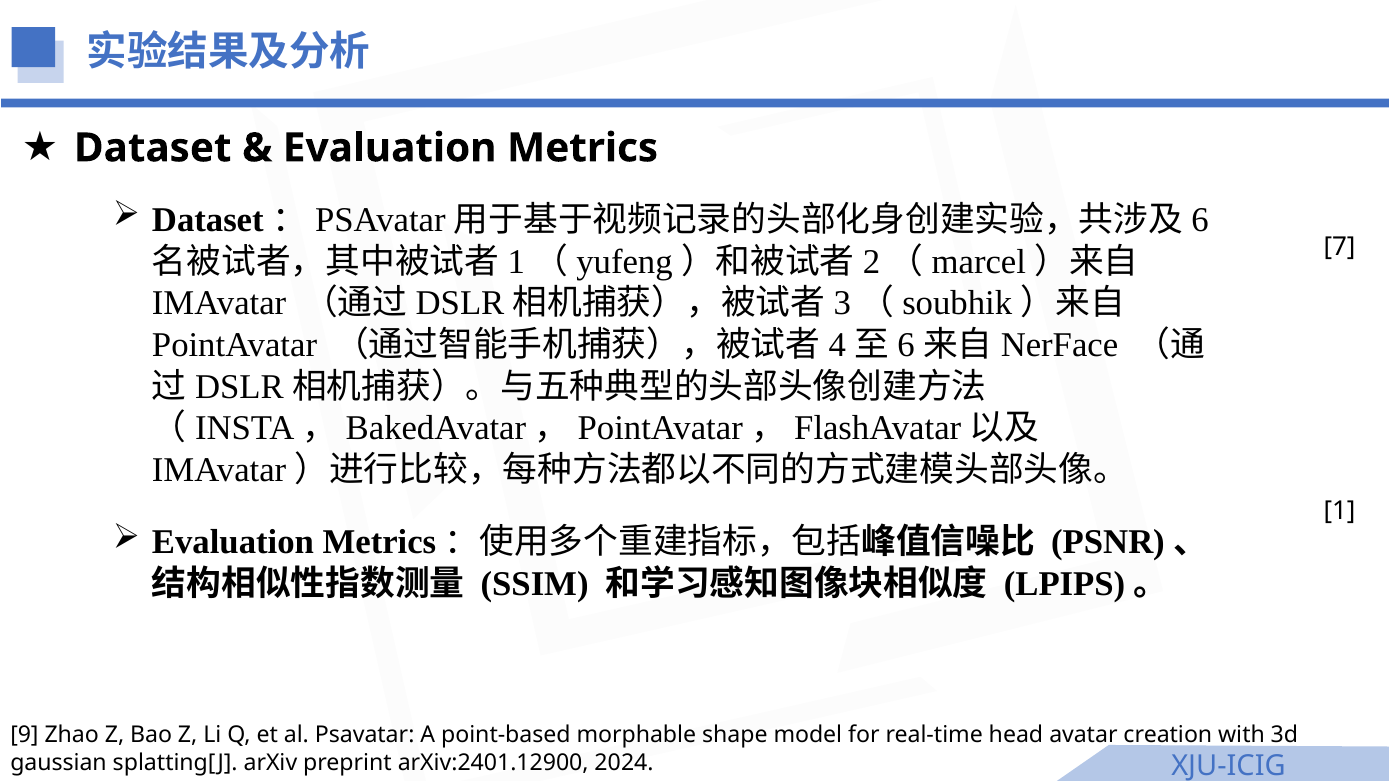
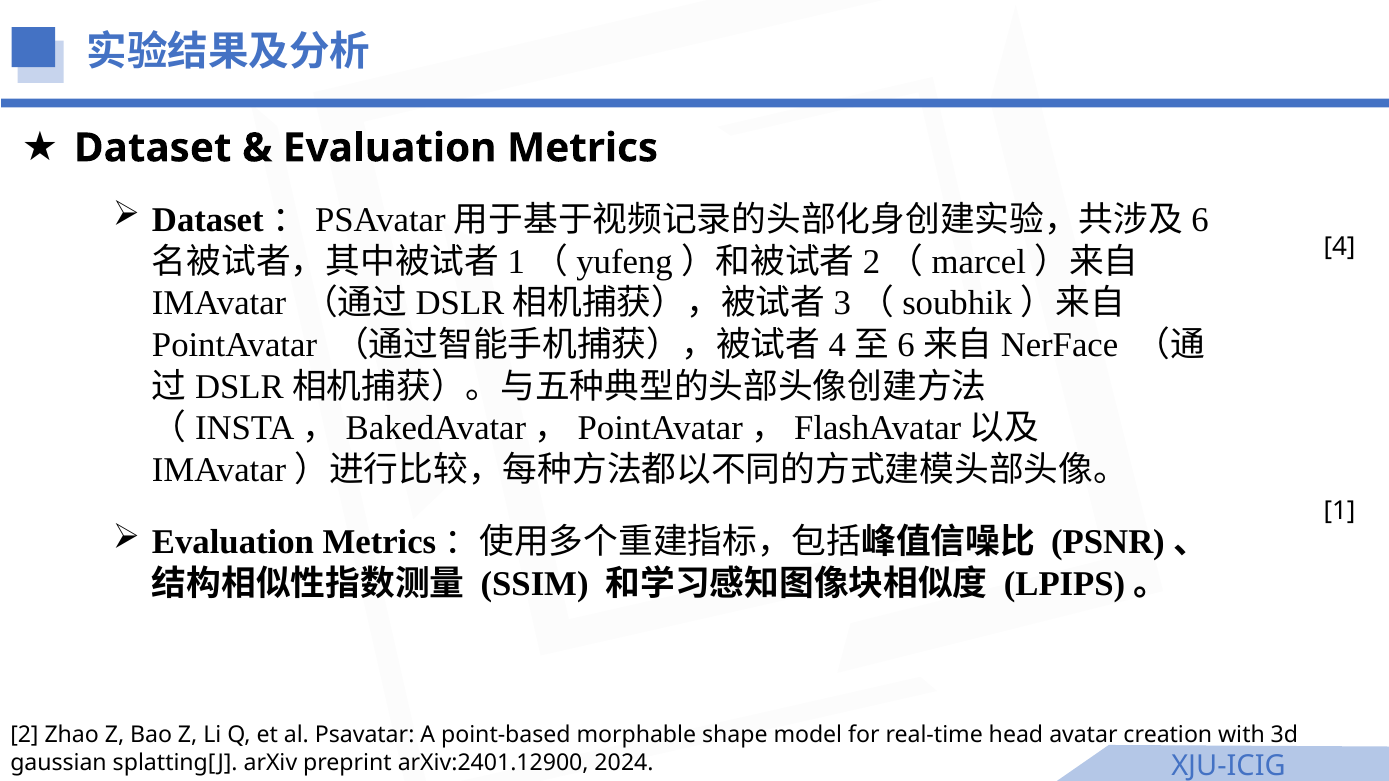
7: 7 -> 4 (1340, 247)
9: 9 -> 2 (24, 735)
